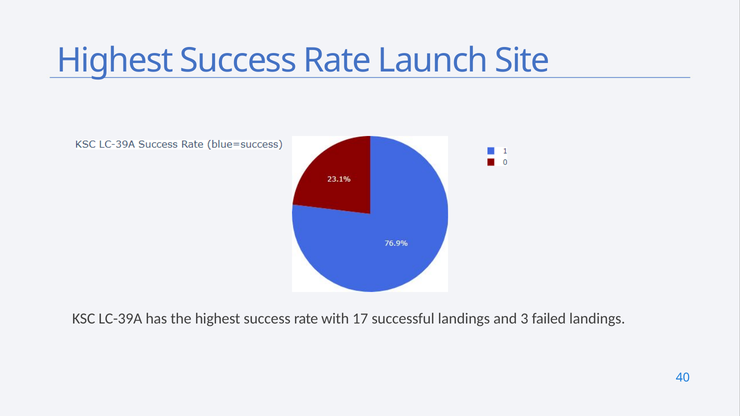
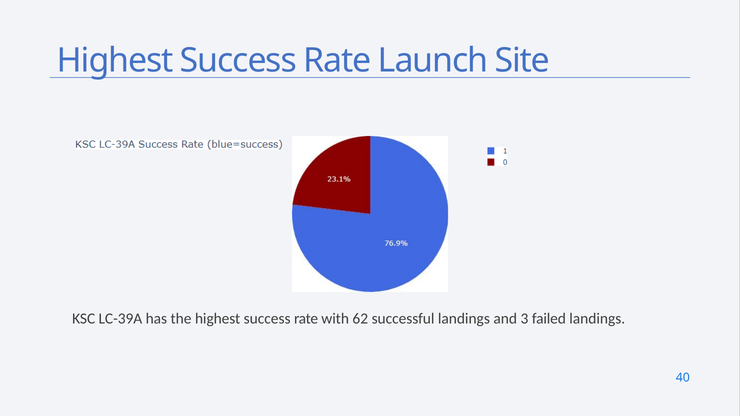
17: 17 -> 62 (360, 319)
